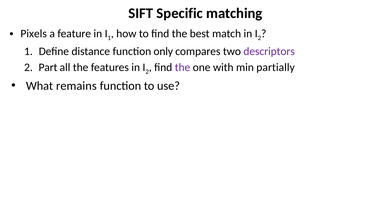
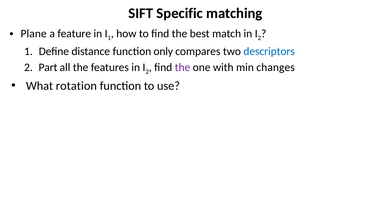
Pixels: Pixels -> Plane (34, 34)
descriptors colour: purple -> blue (269, 51)
partially: partially -> changes (276, 67)
remains: remains -> rotation (76, 86)
